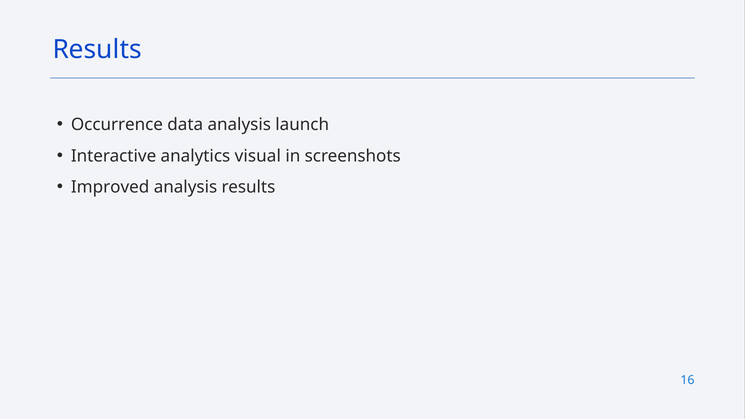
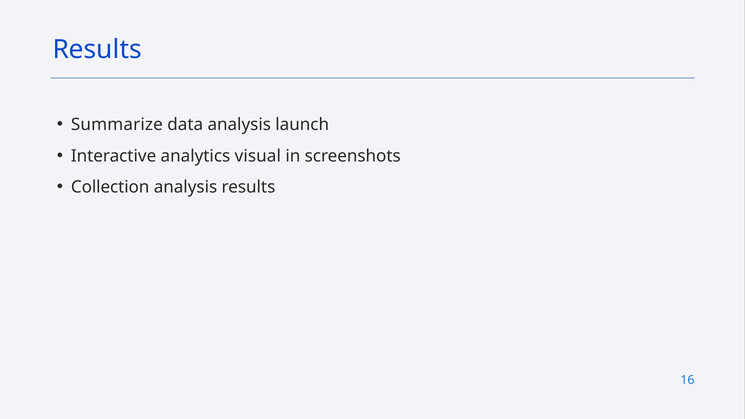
Occurrence: Occurrence -> Summarize (117, 125)
Improved: Improved -> Collection (110, 187)
